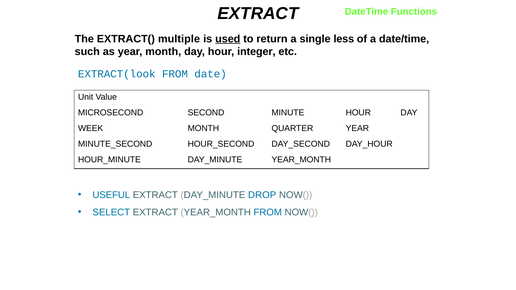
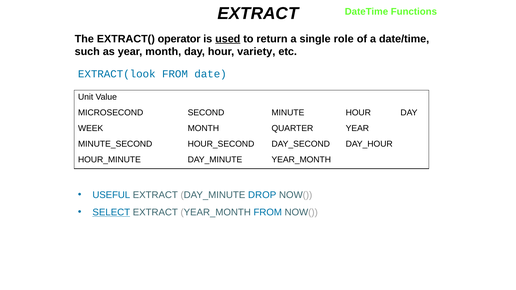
multiple: multiple -> operator (179, 39)
less: less -> role (344, 39)
integer: integer -> variety (256, 52)
SELECT underline: none -> present (111, 213)
